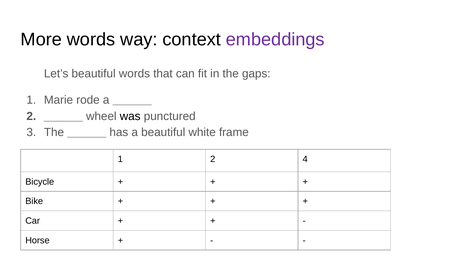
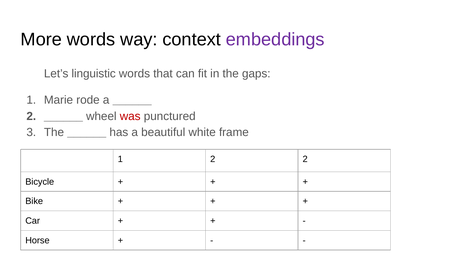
Let’s beautiful: beautiful -> linguistic (94, 73)
was colour: black -> red (130, 116)
2 4: 4 -> 2 (305, 159)
